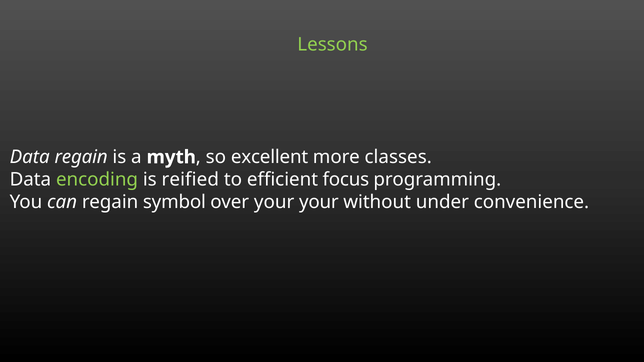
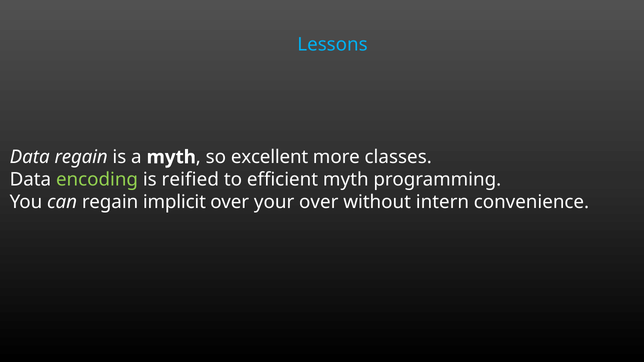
Lessons colour: light green -> light blue (333, 45)
efficient focus: focus -> myth (346, 180)
symbol: symbol -> implicit (174, 202)
your your: your -> over (319, 202)
under: under -> intern (442, 202)
